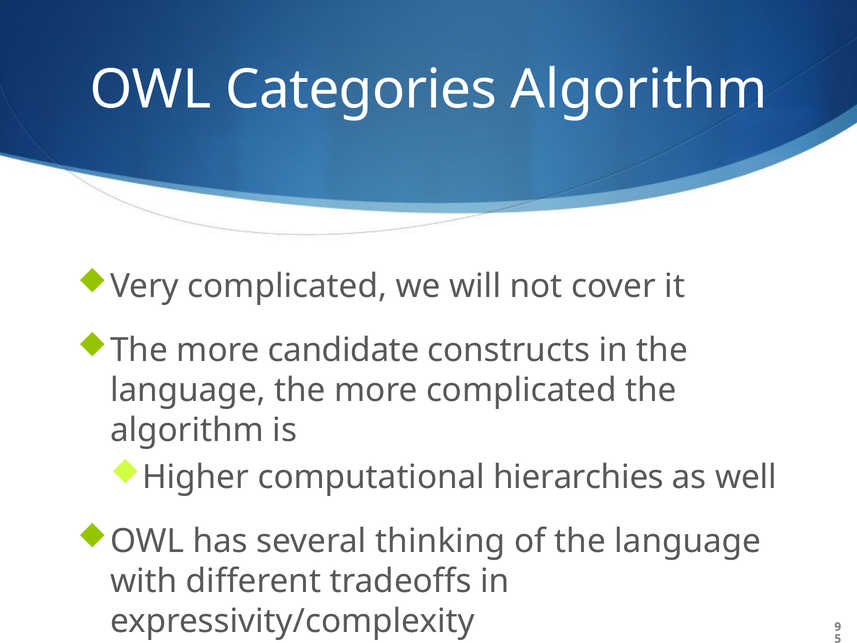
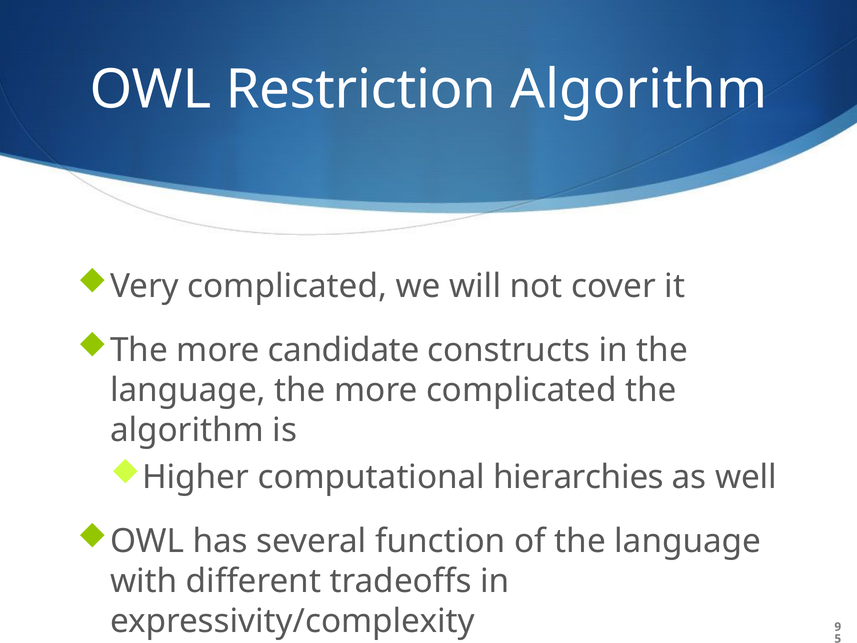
Categories: Categories -> Restriction (361, 90)
thinking: thinking -> function (440, 541)
